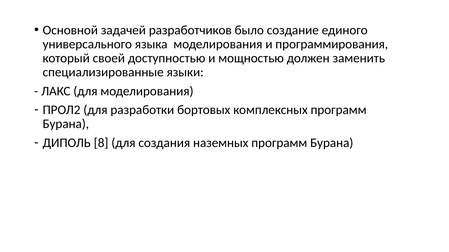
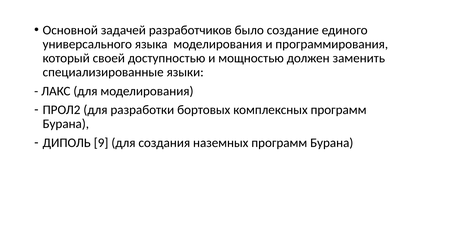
8: 8 -> 9 (101, 143)
